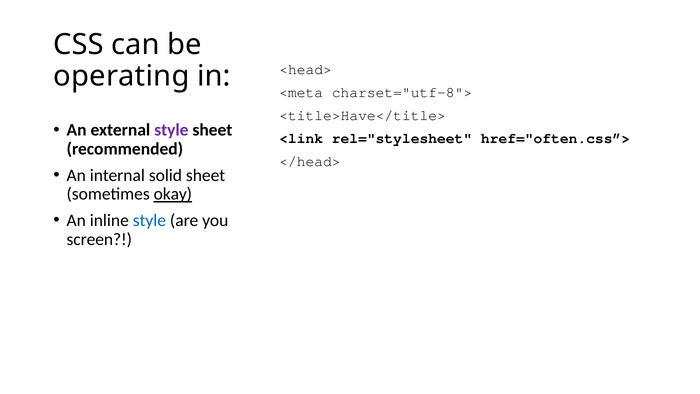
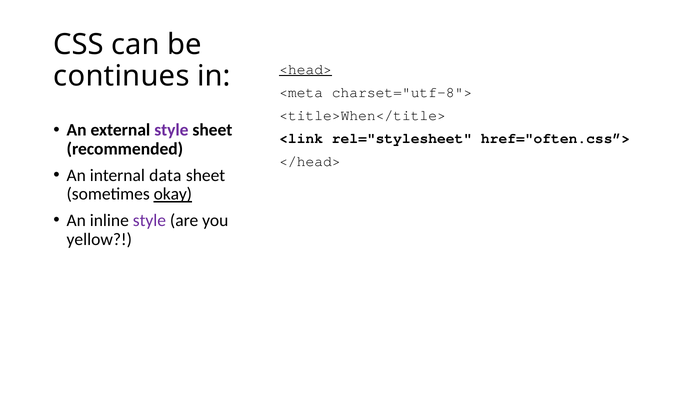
operating: operating -> continues (121, 76)
<head> underline: none -> present (306, 69)
<title>Have</title>: <title>Have</title> -> <title>When</title> (363, 115)
solid: solid -> data (165, 175)
style colour: blue -> purple (149, 220)
screen: screen -> yellow (99, 239)
